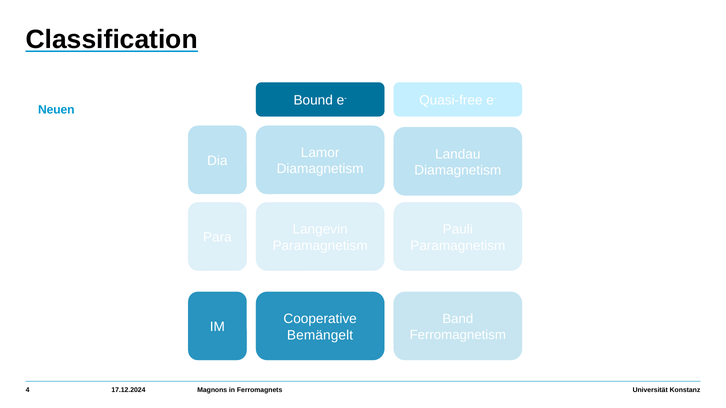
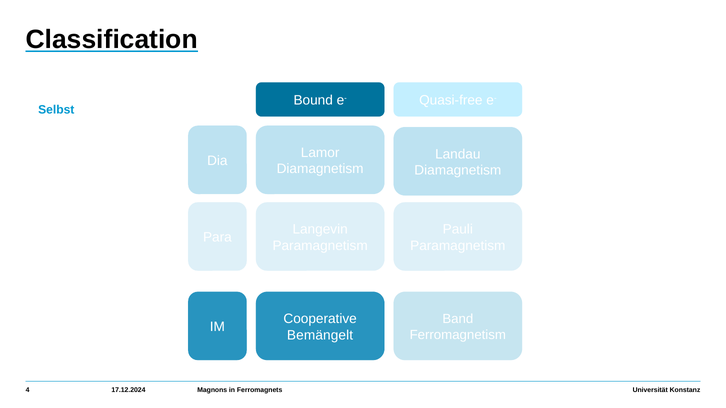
Neuen: Neuen -> Selbst (56, 110)
